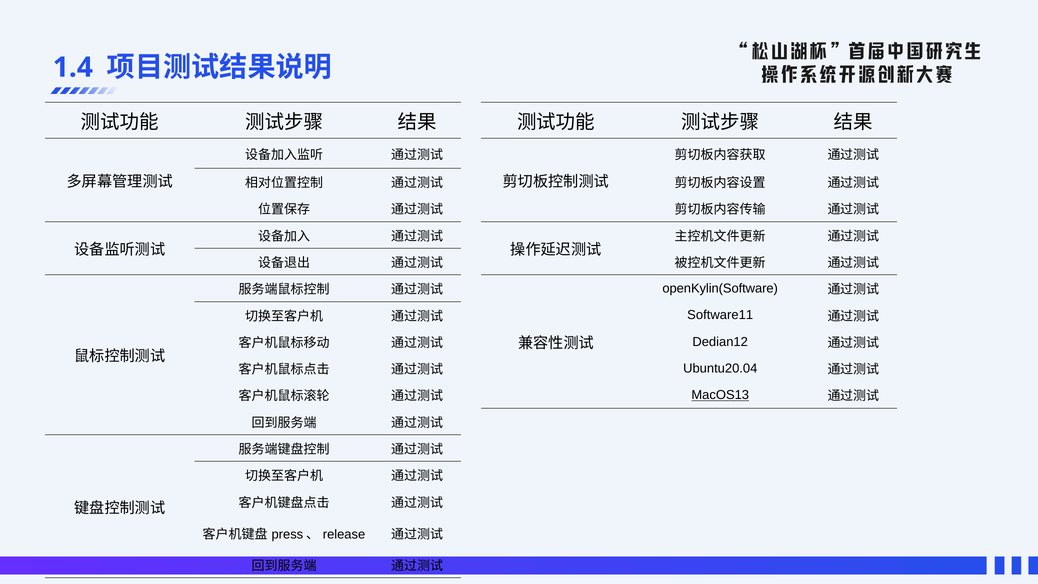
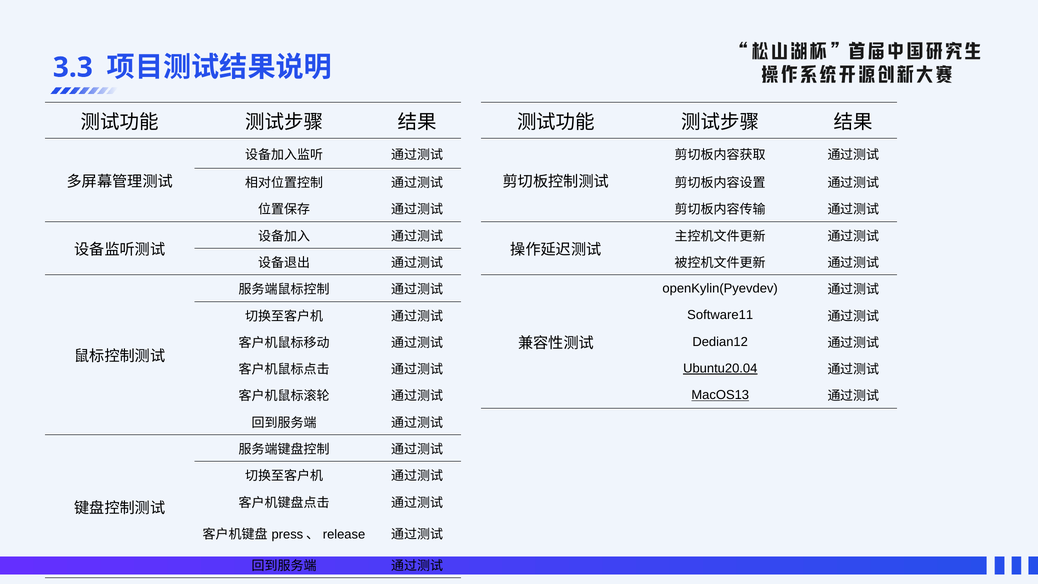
1.4: 1.4 -> 3.3 (73, 67)
openKylin(Software: openKylin(Software -> openKylin(Pyevdev (720, 288)
Ubuntu20.04 underline: none -> present (720, 368)
